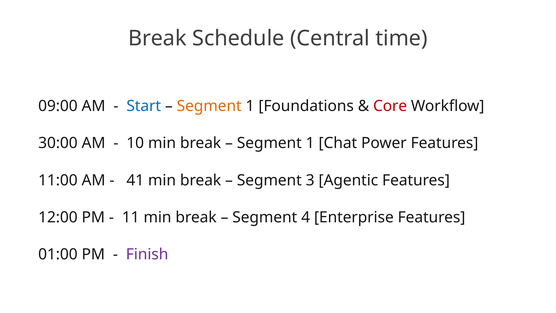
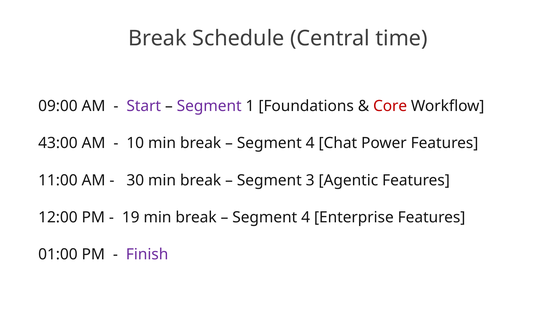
Start colour: blue -> purple (144, 106)
Segment colour: orange -> purple (209, 106)
30:00: 30:00 -> 43:00 (58, 143)
1: 1 -> 4 (310, 143)
41: 41 -> 30 (135, 180)
11: 11 -> 19 (131, 217)
